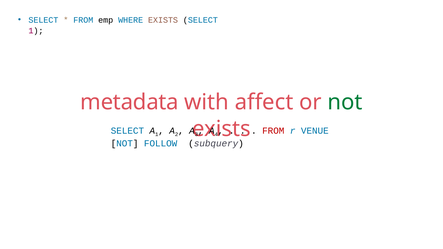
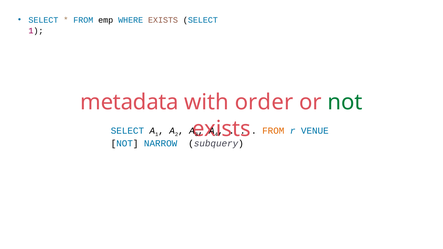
affect: affect -> order (264, 102)
FROM colour: red -> orange (273, 131)
FOLLOW: FOLLOW -> NARROW (161, 144)
